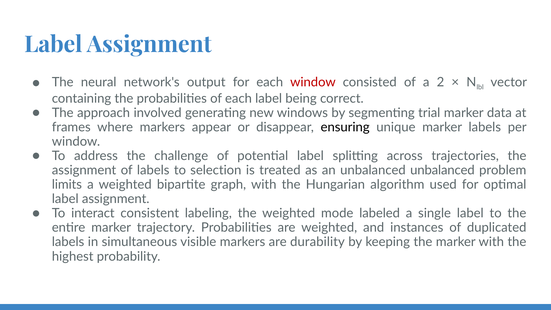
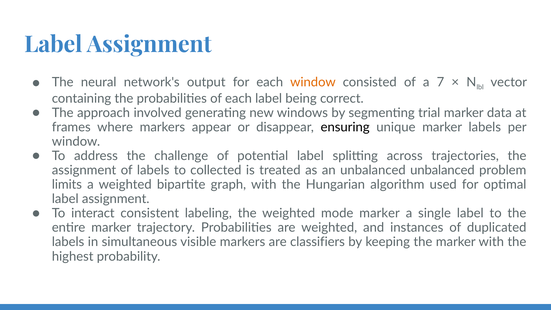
window colour: red -> orange (313, 82)
2: 2 -> 7 (440, 82)
selection: selection -> collected (216, 170)
mode labeled: labeled -> marker (380, 213)
durability: durability -> classifiers (317, 242)
